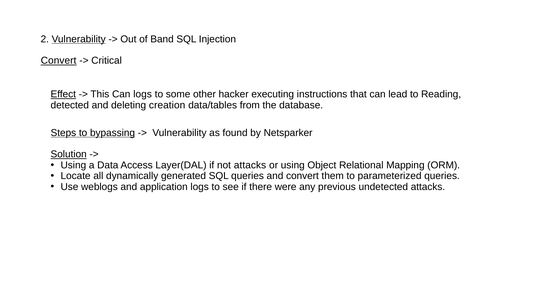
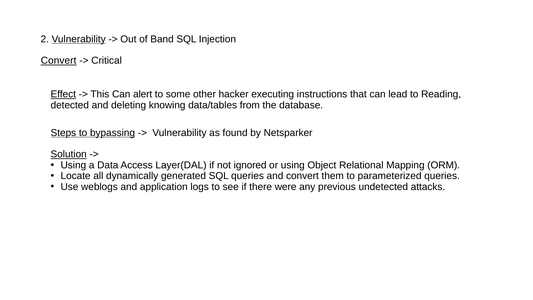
Can logs: logs -> alert (143, 94)
creation: creation -> knowing (167, 105)
not attacks: attacks -> ignored (250, 165)
